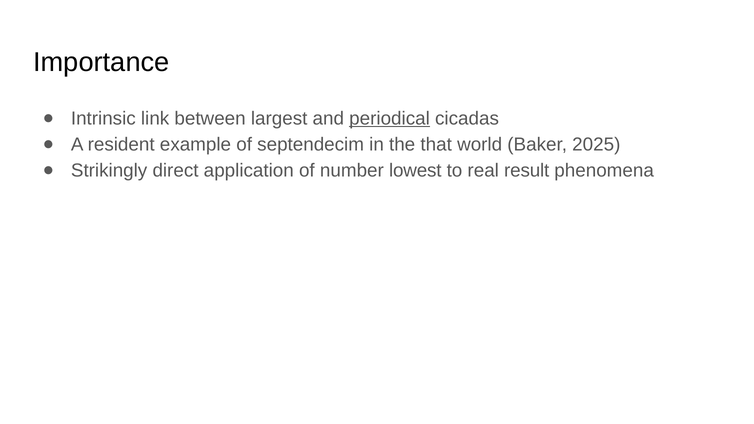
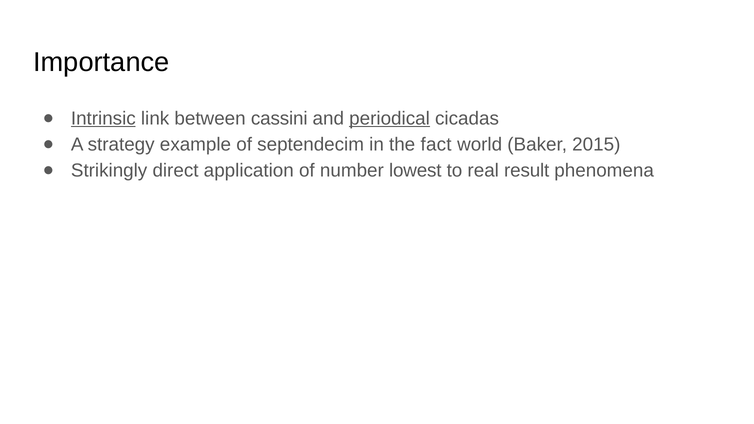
Intrinsic underline: none -> present (103, 119)
largest: largest -> cassini (279, 119)
resident: resident -> strategy (121, 145)
that: that -> fact (436, 145)
2025: 2025 -> 2015 (596, 145)
